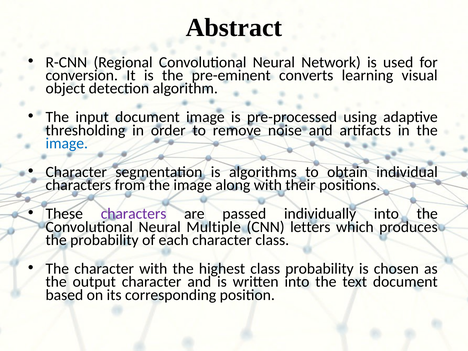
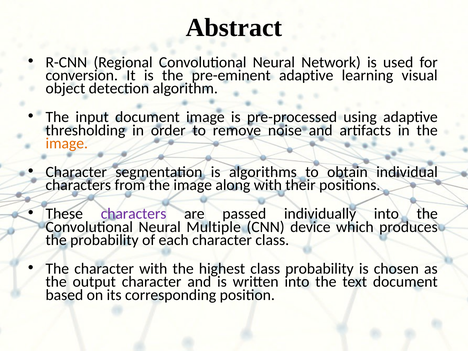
pre-eminent converts: converts -> adaptive (306, 75)
image colour: blue -> orange (67, 143)
letters: letters -> device (310, 227)
